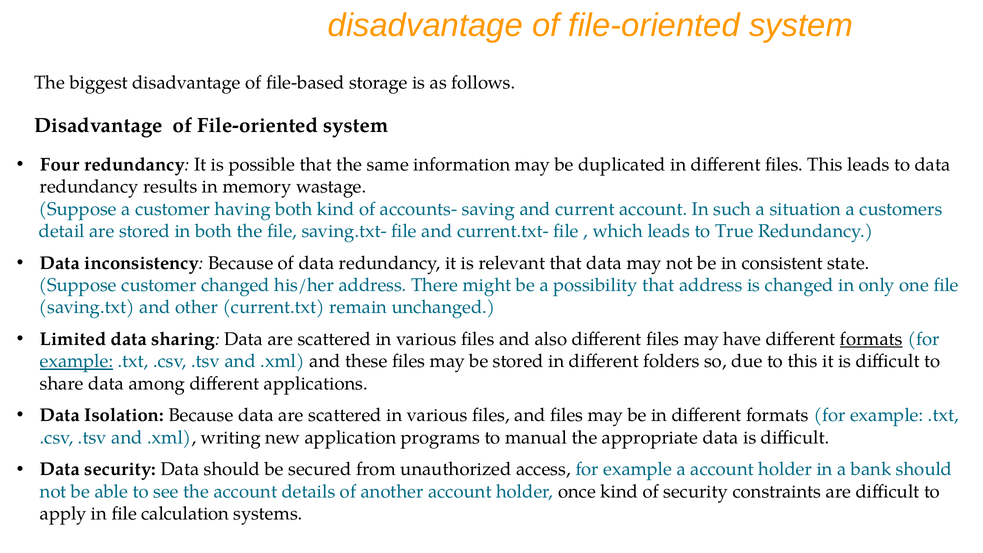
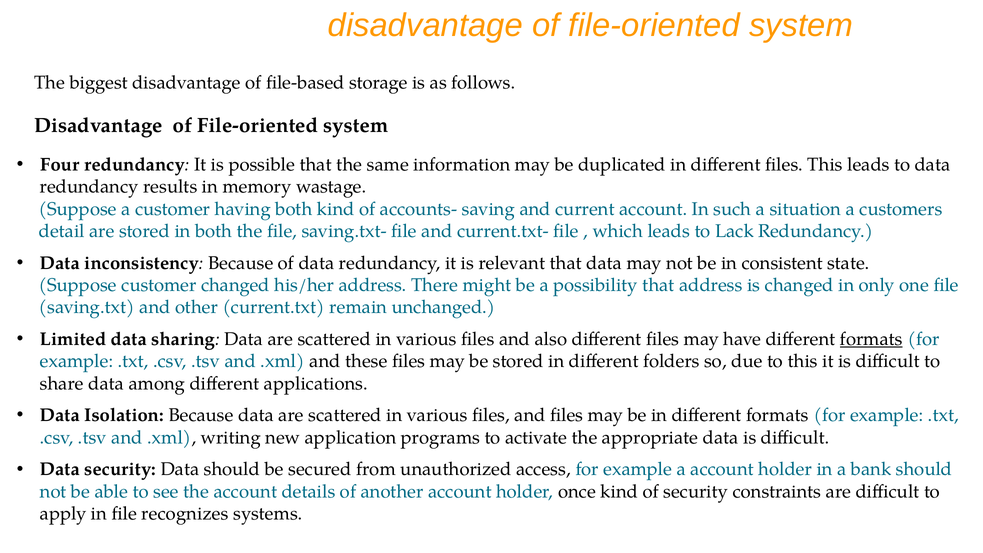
True: True -> Lack (734, 231)
example underline: present -> none (77, 361)
manual: manual -> activate (536, 437)
calculation: calculation -> recognizes (185, 514)
